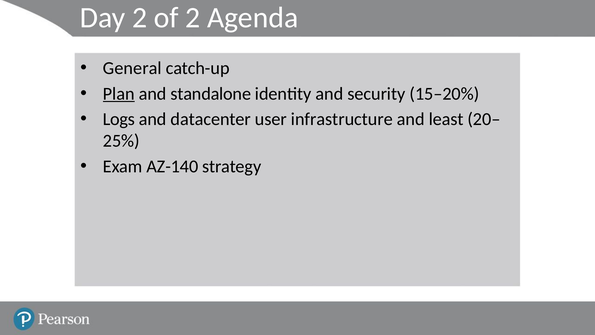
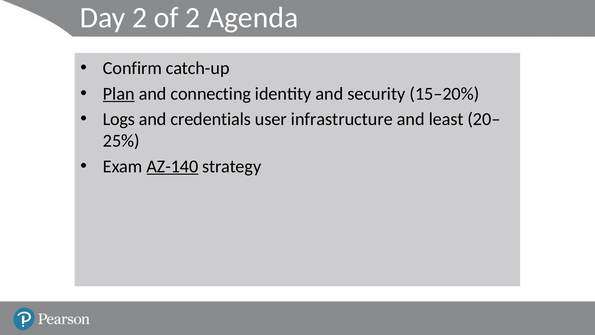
General: General -> Confirm (132, 68)
standalone: standalone -> connecting (211, 94)
datacenter: datacenter -> credentials (211, 119)
AZ-140 underline: none -> present (172, 166)
